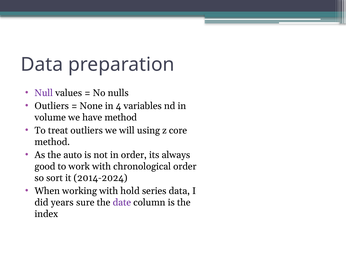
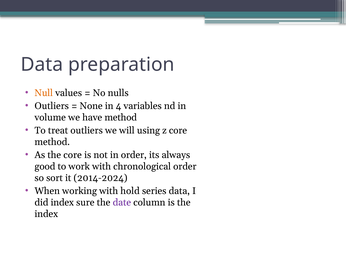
Null colour: purple -> orange (44, 93)
the auto: auto -> core (73, 155)
did years: years -> index (62, 203)
